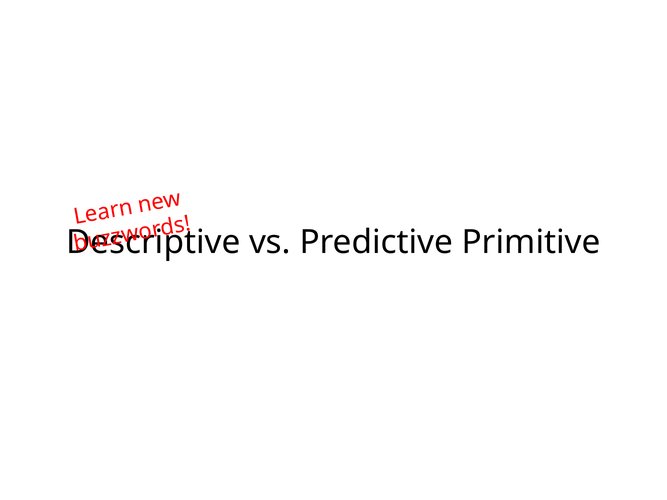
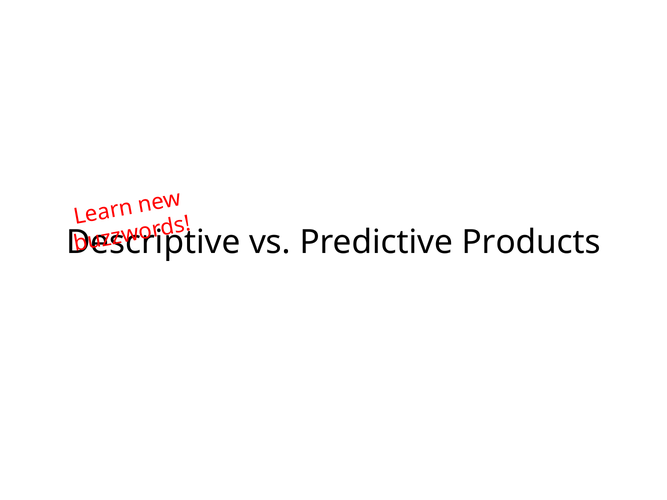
Primitive: Primitive -> Products (531, 242)
